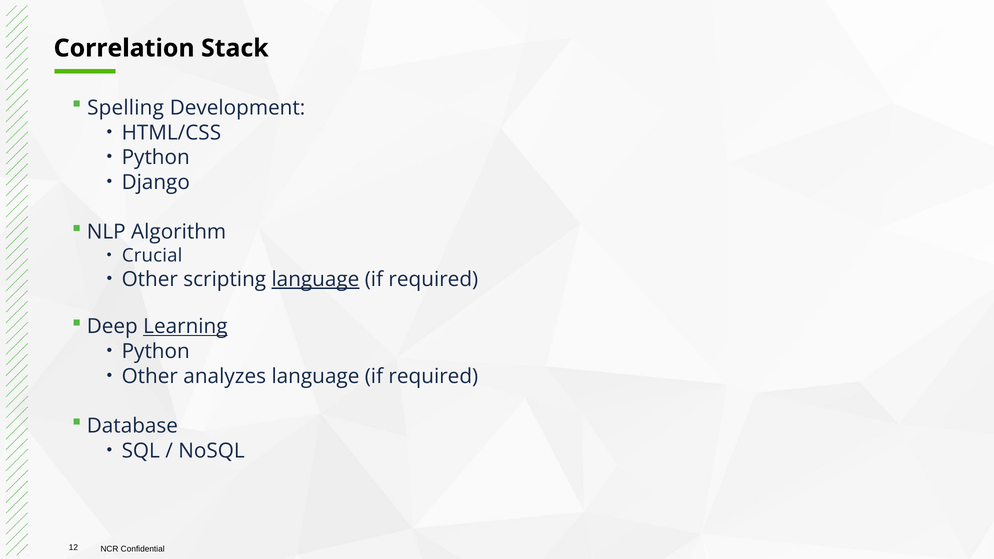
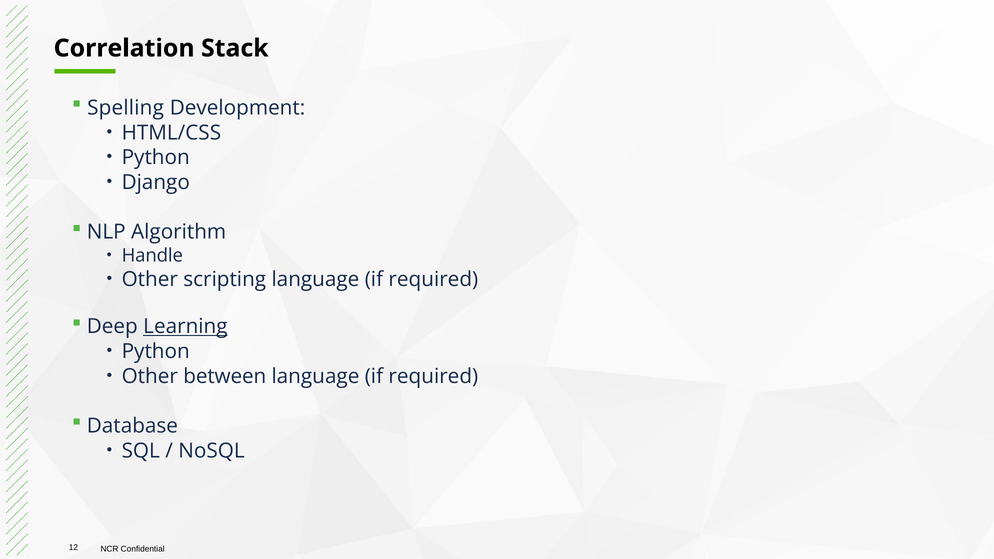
Crucial: Crucial -> Handle (152, 256)
language underline: present -> none (315, 279)
analyzes: analyzes -> between (225, 376)
